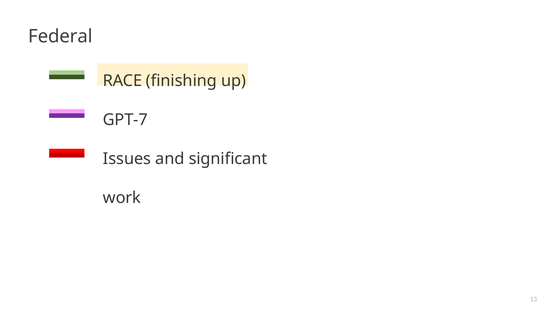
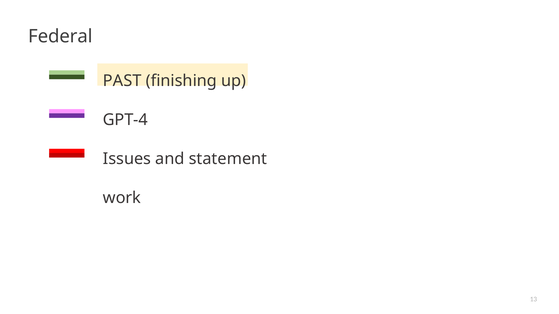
RACE: RACE -> PAST (122, 81)
GPT-7: GPT-7 -> GPT-4 (125, 120)
significant: significant -> statement (228, 159)
